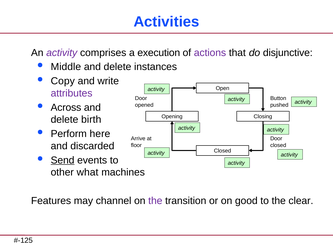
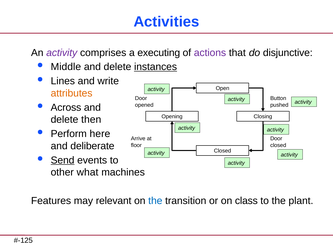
execution: execution -> executing (159, 53)
instances underline: none -> present (156, 67)
Copy: Copy -> Lines (63, 81)
attributes colour: purple -> orange (72, 94)
birth: birth -> then (91, 120)
discarded: discarded -> deliberate (92, 146)
channel: channel -> relevant (114, 201)
the colour: purple -> blue (155, 201)
good: good -> class (246, 201)
clear: clear -> plant (301, 201)
